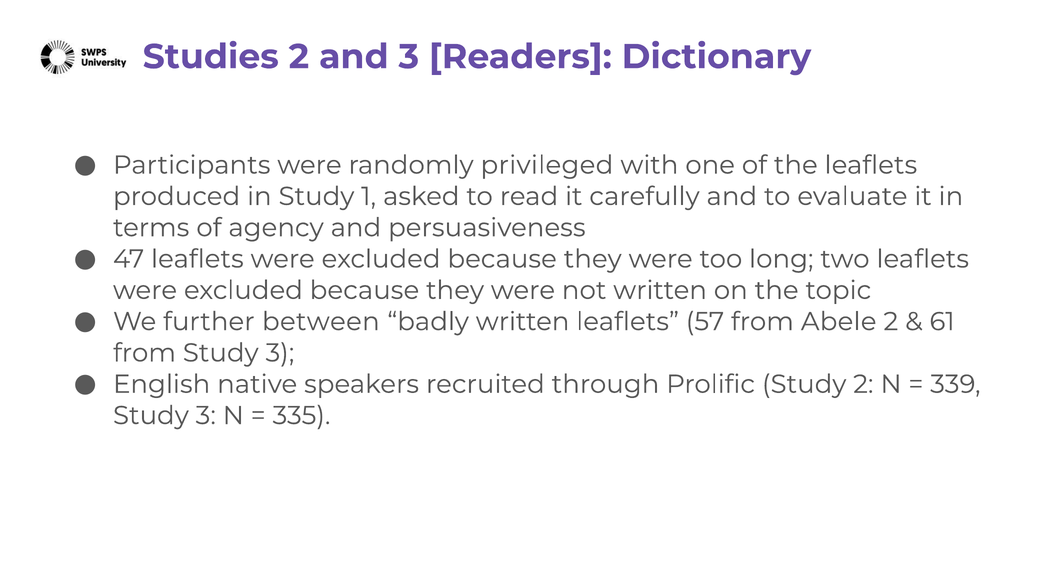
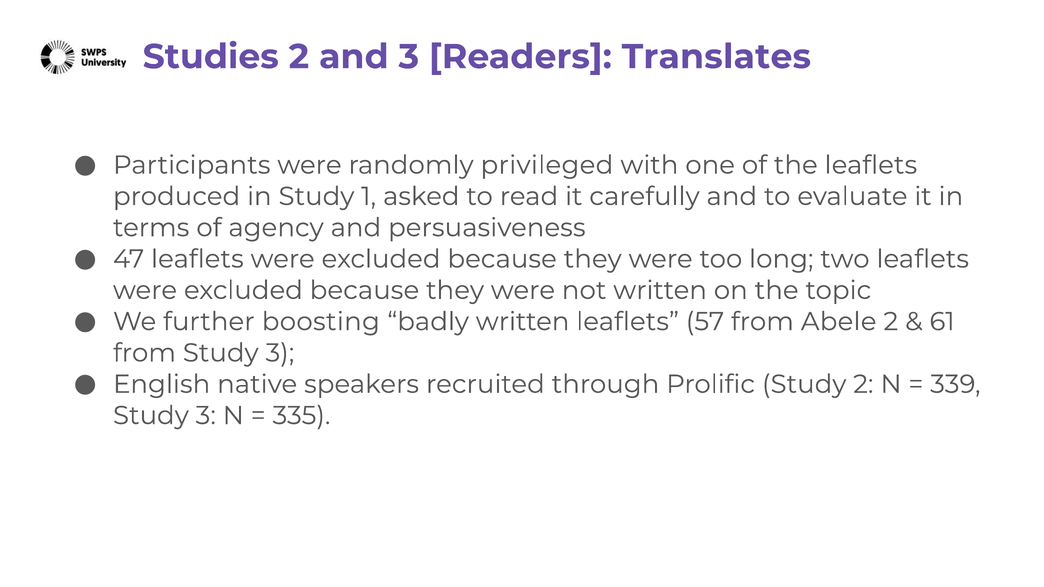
Dictionary: Dictionary -> Translates (716, 57)
between: between -> boosting (321, 322)
